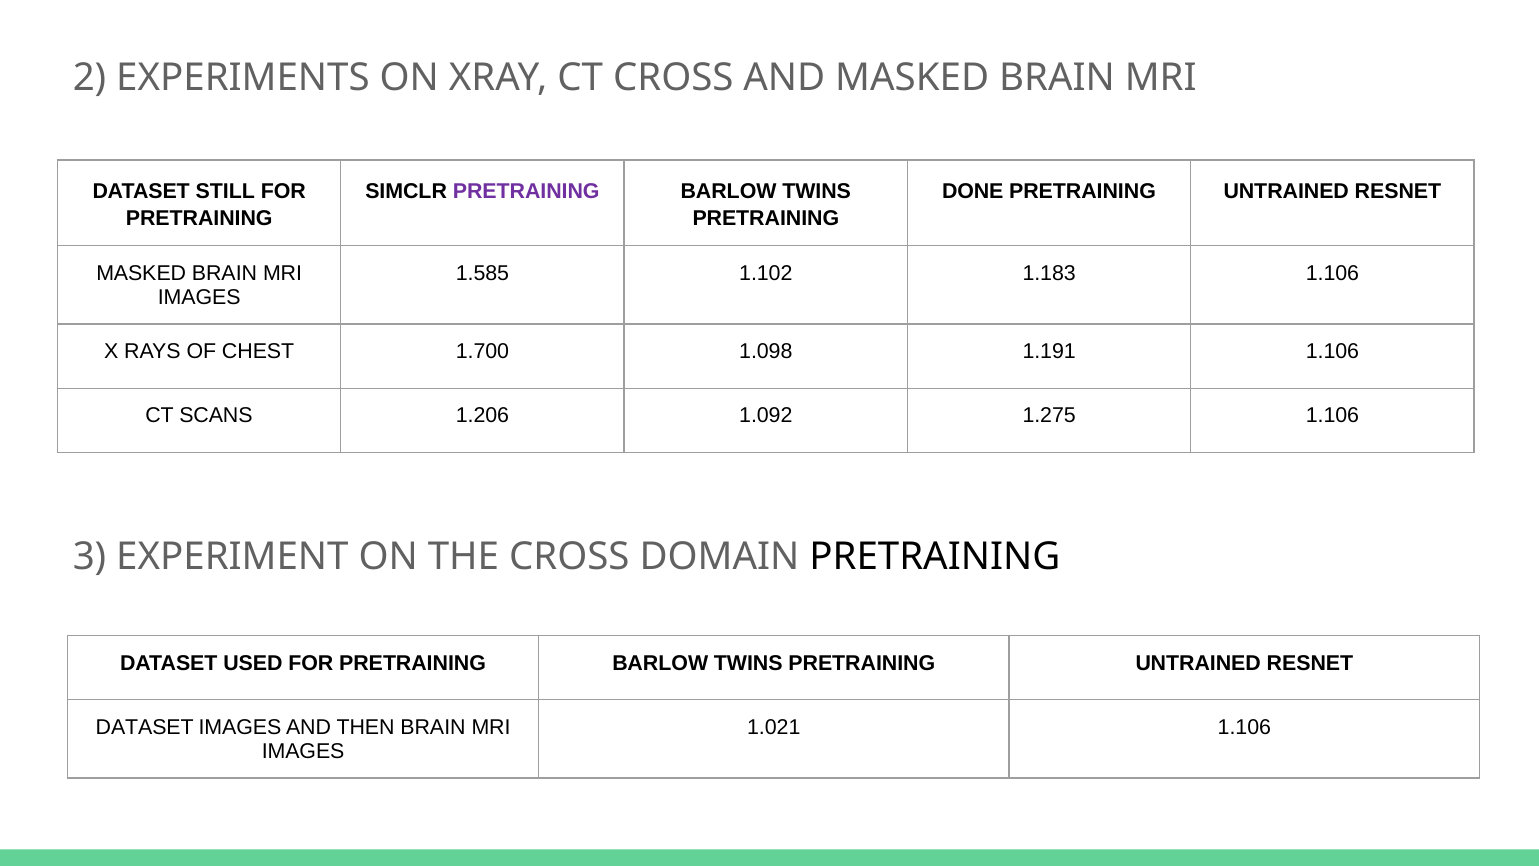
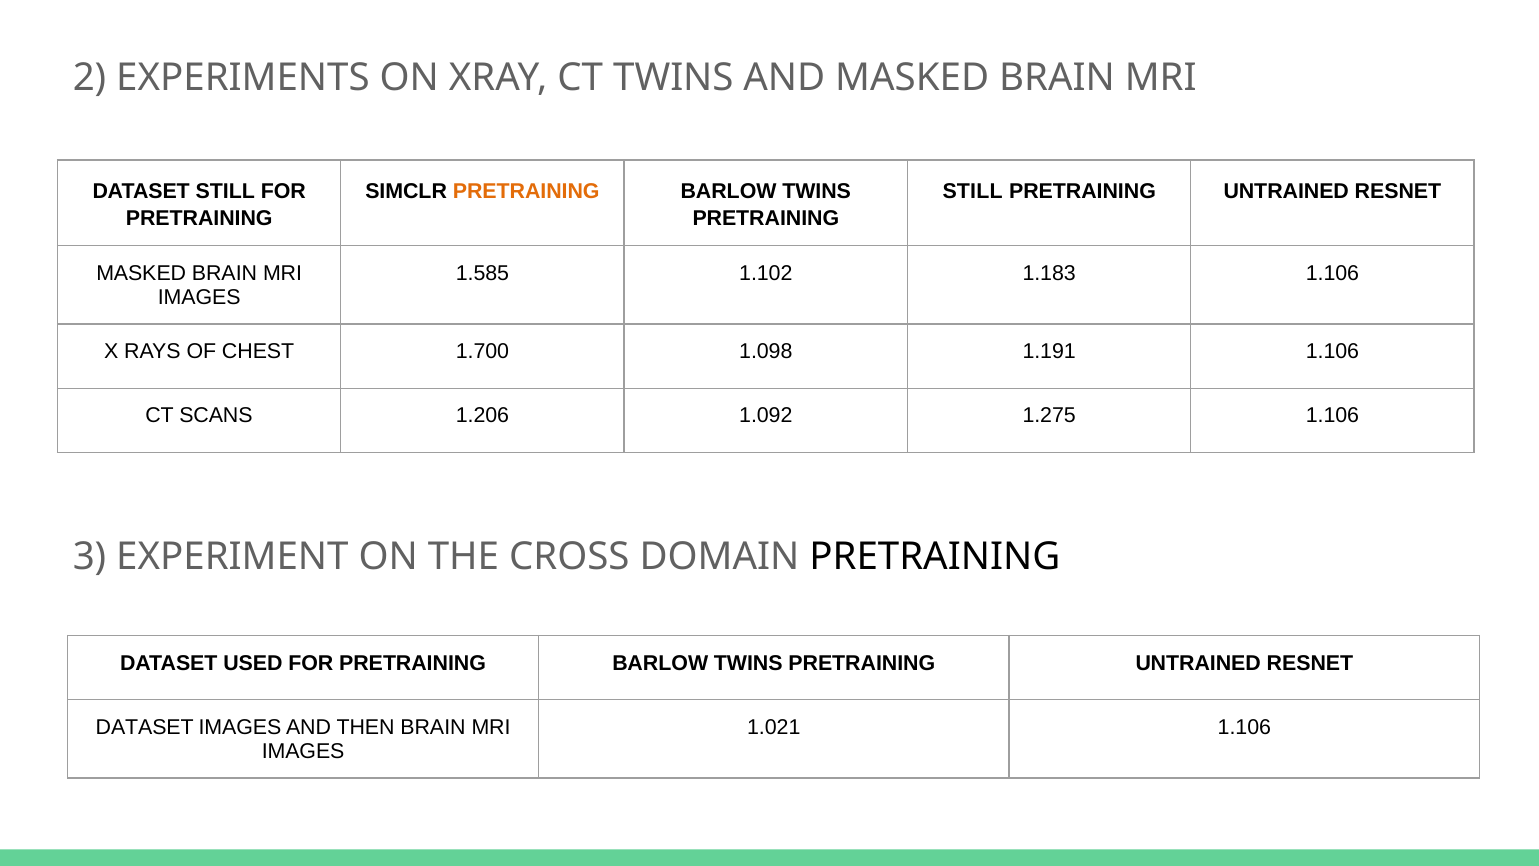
CT CROSS: CROSS -> TWINS (673, 78)
PRETRAINING colour: purple -> orange (526, 191)
DONE: DONE -> STILL (973, 191)
